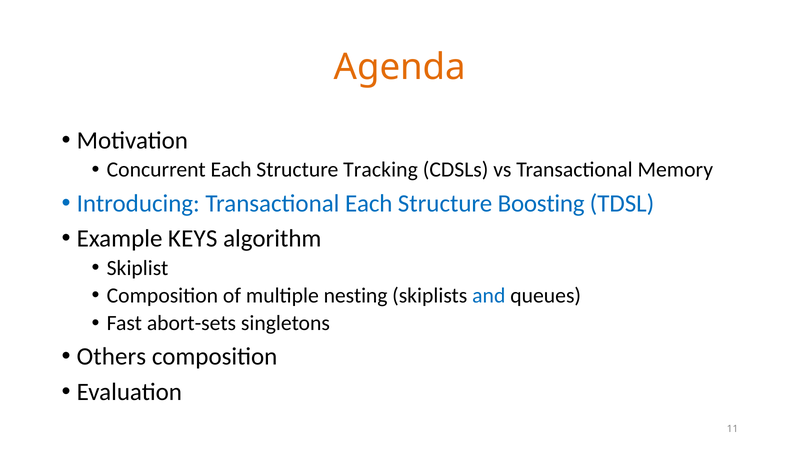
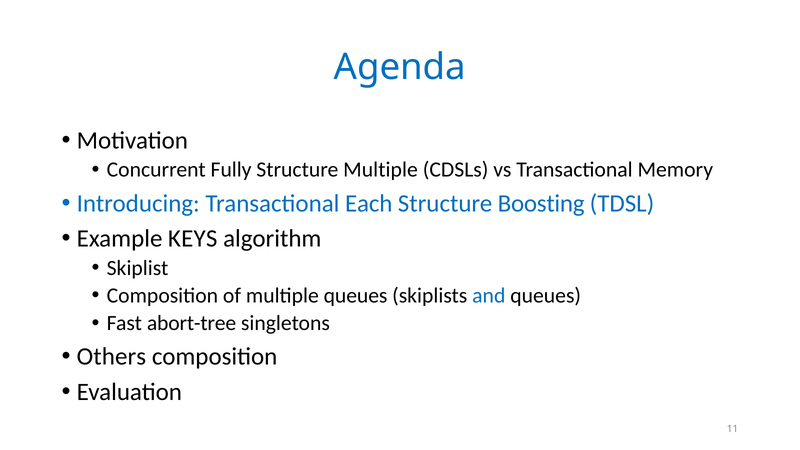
Agenda colour: orange -> blue (400, 67)
Concurrent Each: Each -> Fully (231, 170)
Structure Tracking: Tracking -> Multiple (381, 170)
multiple nesting: nesting -> queues (356, 296)
abort-sets: abort-sets -> abort-tree (192, 323)
